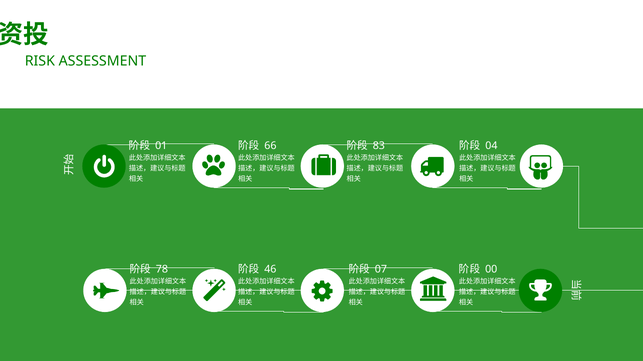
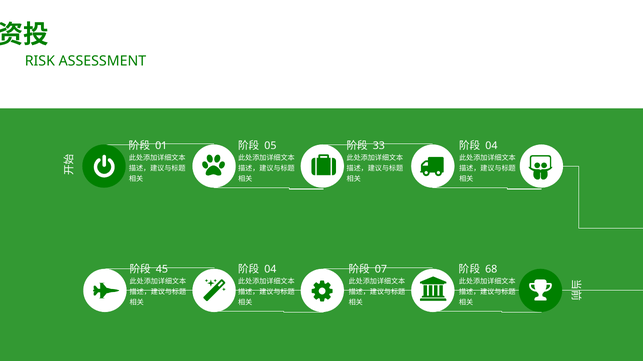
66: 66 -> 05 (270, 146)
83: 83 -> 33 (379, 146)
78: 78 -> 45 (162, 270)
46: 46 -> 04 (270, 270)
00: 00 -> 68 (491, 270)
